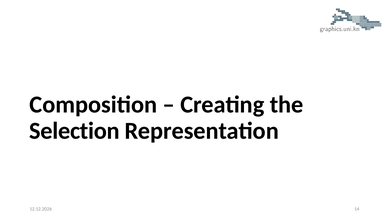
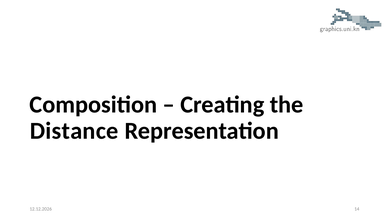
Selection: Selection -> Distance (74, 131)
